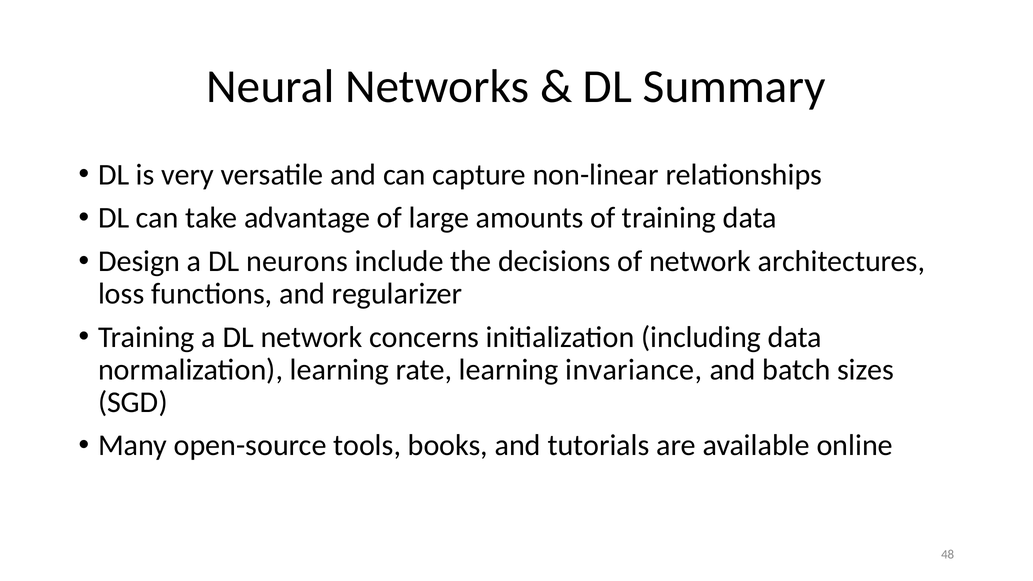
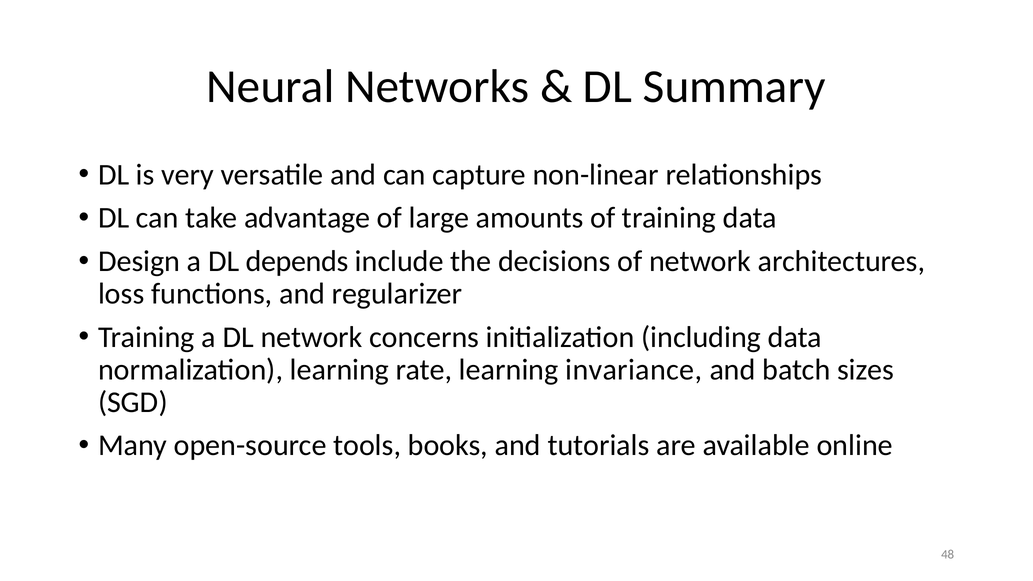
neurons: neurons -> depends (297, 261)
